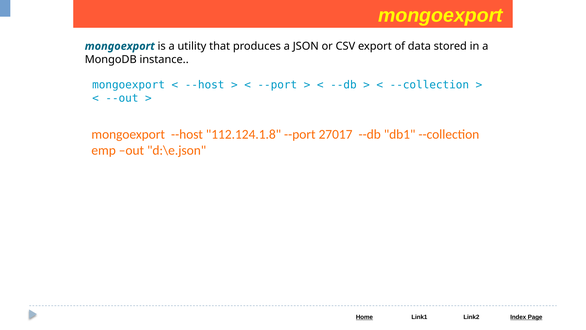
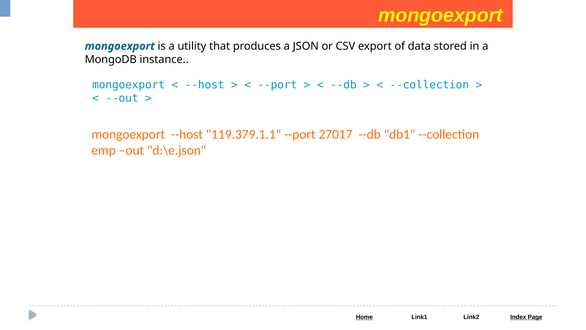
112.124.1.8: 112.124.1.8 -> 119.379.1.1 (243, 134)
